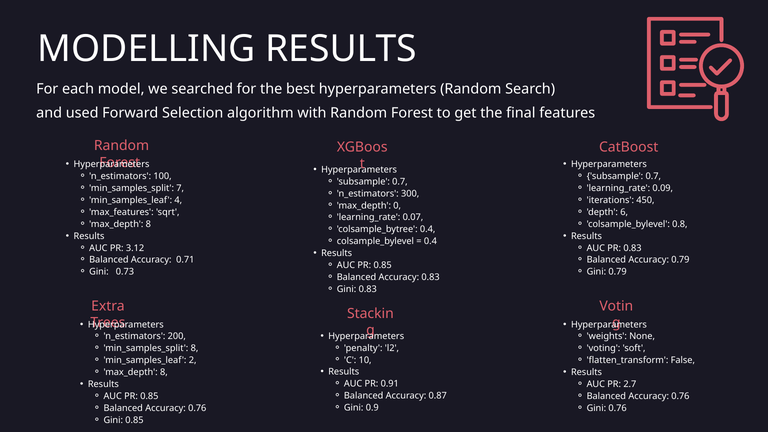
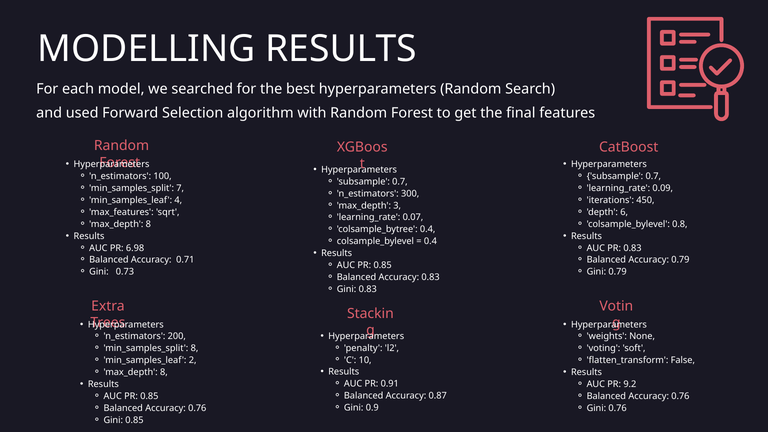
0: 0 -> 3 (397, 206)
3.12: 3.12 -> 6.98 (135, 248)
2.7: 2.7 -> 9.2 (630, 384)
